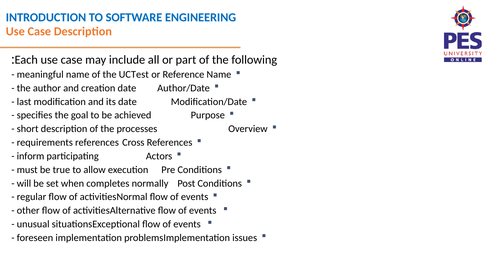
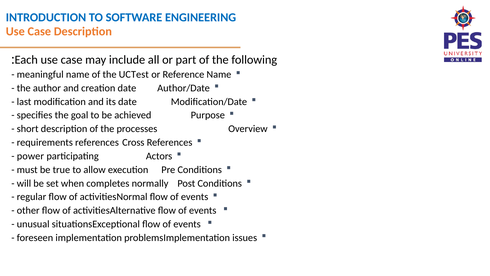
inform: inform -> power (30, 156)
